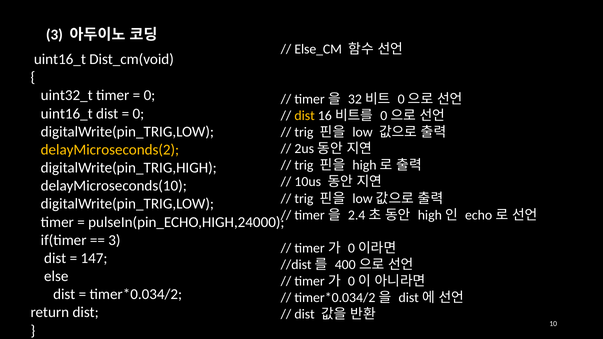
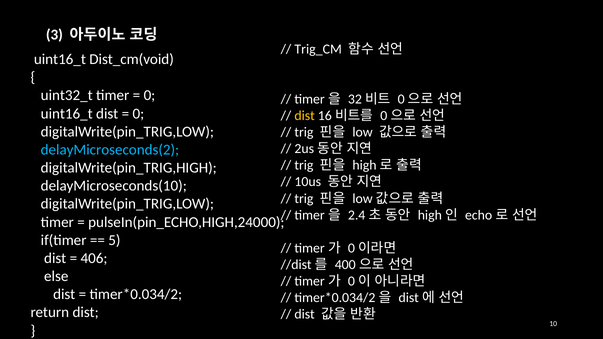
Else_CM: Else_CM -> Trig_CM (318, 49)
delayMicroseconds(2 colour: yellow -> light blue (110, 150)
3: 3 -> 5 (114, 240)
147: 147 -> 406 (94, 258)
